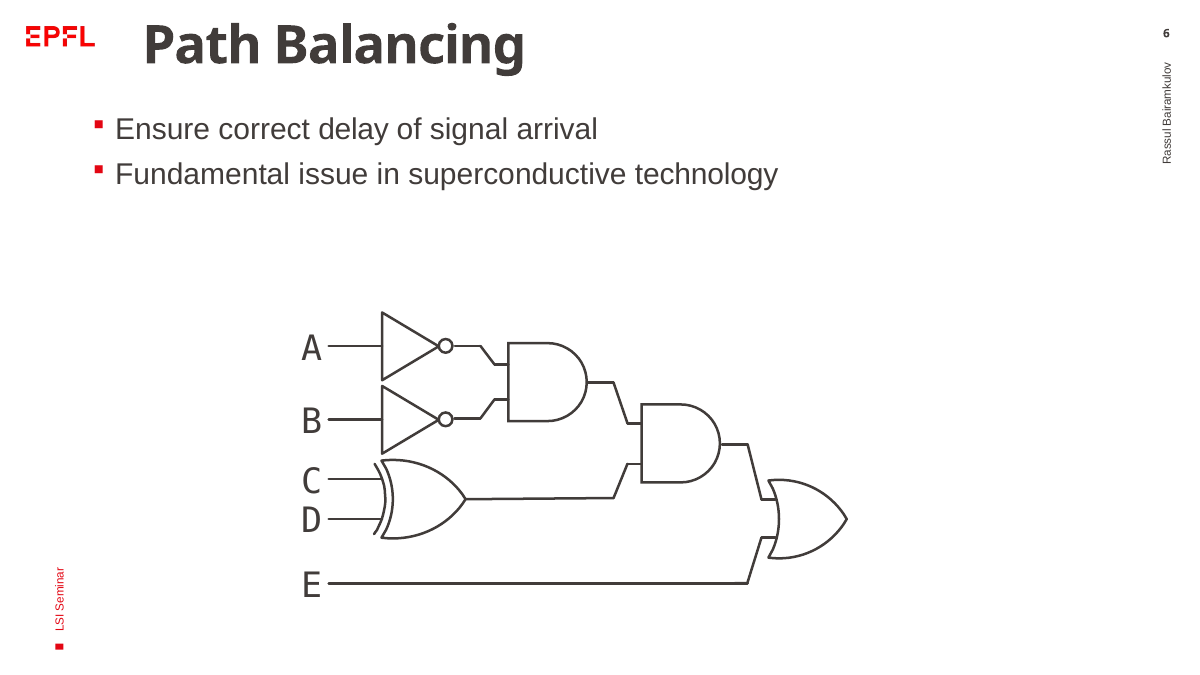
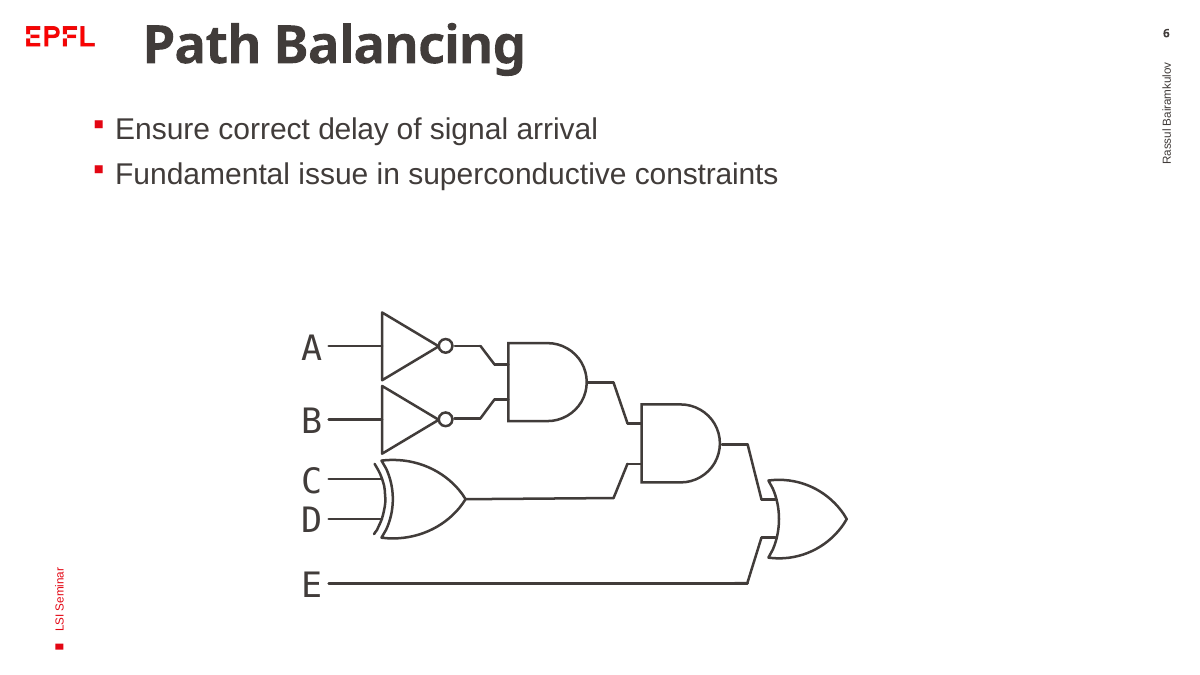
technology: technology -> constraints (707, 175)
